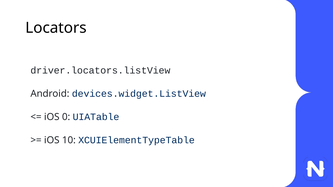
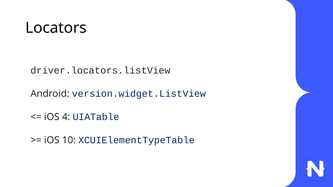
devices.widget.ListView: devices.widget.ListView -> version.widget.ListView (139, 94)
0: 0 -> 4 (66, 117)
